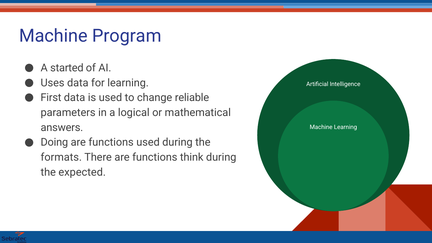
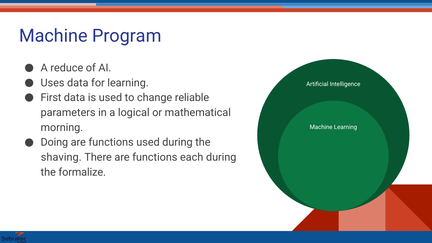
started: started -> reduce (67, 68)
answers: answers -> morning (62, 128)
formats: formats -> shaving (61, 157)
think: think -> each (192, 157)
expected: expected -> formalize (82, 172)
